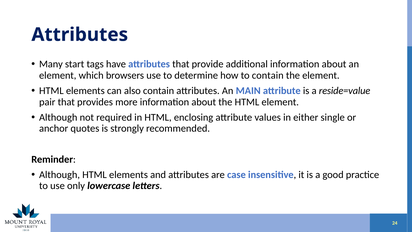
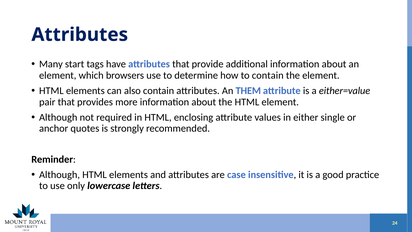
MAIN: MAIN -> THEM (248, 91)
reside=value: reside=value -> either=value (345, 91)
